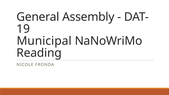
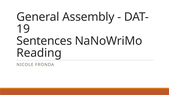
Municipal: Municipal -> Sentences (44, 41)
